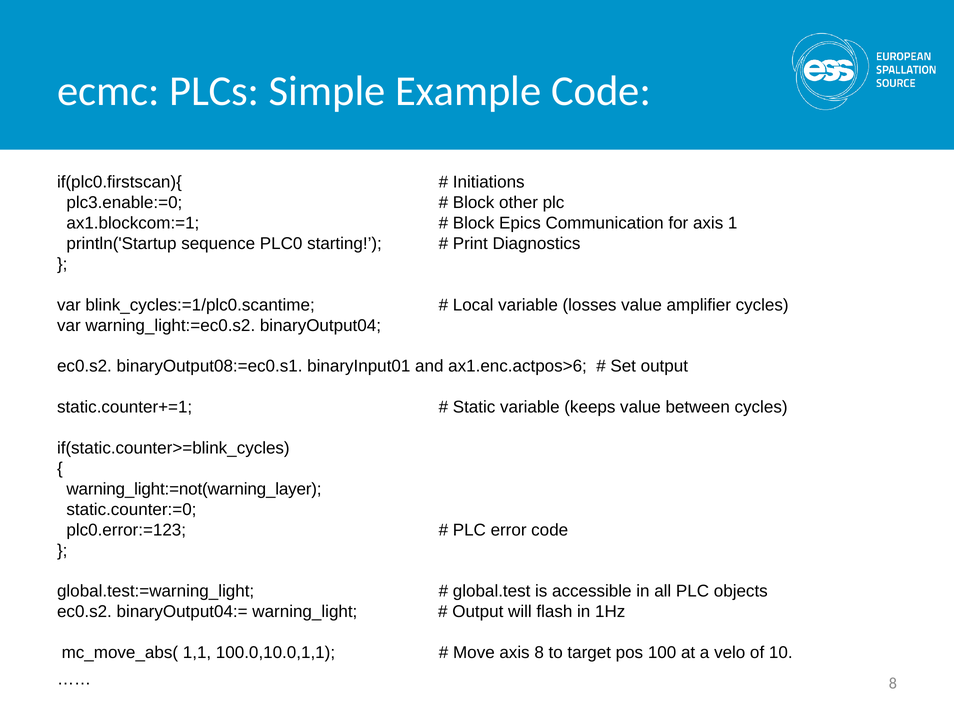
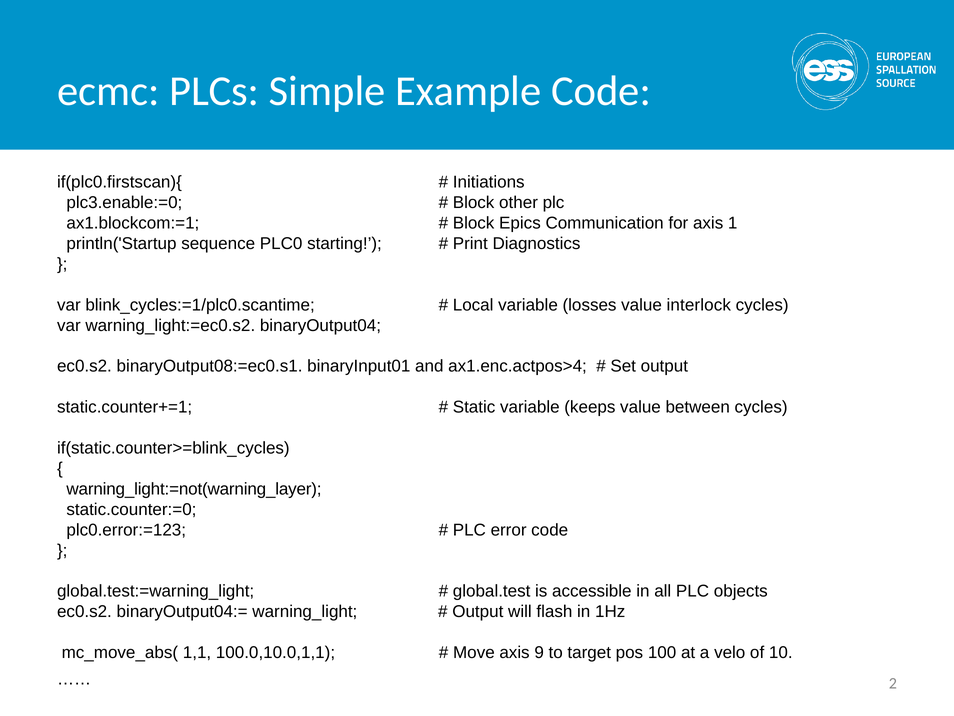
amplifier: amplifier -> interlock (699, 305)
ax1.enc.actpos>6: ax1.enc.actpos>6 -> ax1.enc.actpos>4 (518, 366)
axis 8: 8 -> 9 (539, 652)
8: 8 -> 2 (893, 683)
